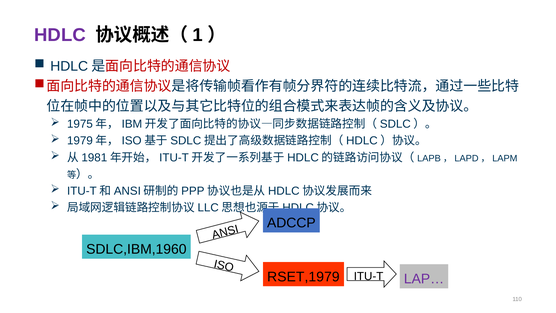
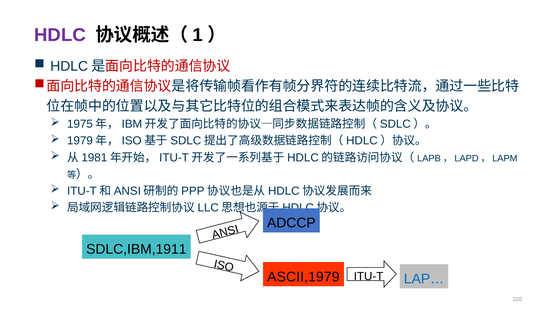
SDLC,IBM,1960: SDLC,IBM,1960 -> SDLC,IBM,1911 (136, 249)
RSET,1979: RSET,1979 -> ASCII,1979 (303, 277)
LAP… colour: purple -> blue (424, 279)
